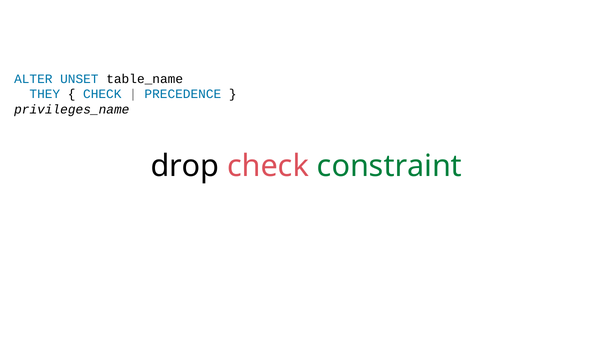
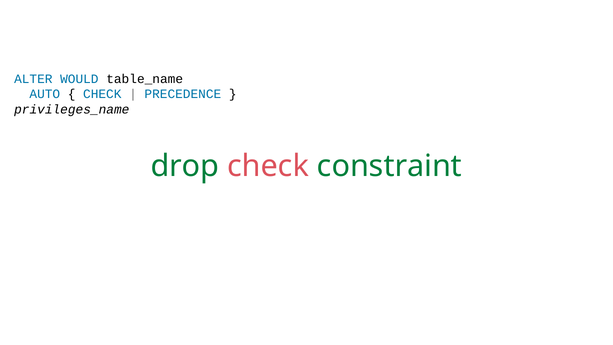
UNSET: UNSET -> WOULD (79, 79)
THEY: THEY -> AUTO (45, 94)
drop colour: black -> green (185, 166)
